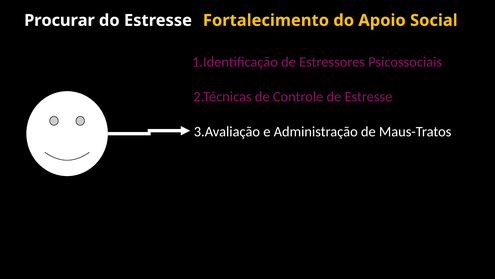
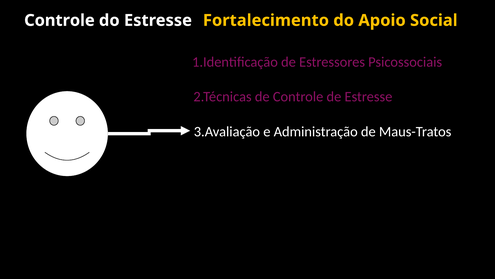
Procurar: Procurar -> Controle (59, 20)
